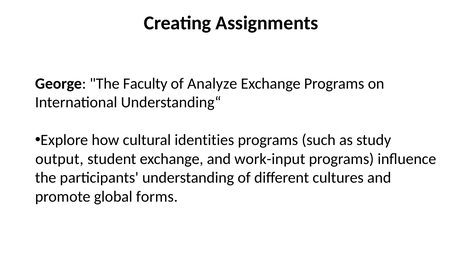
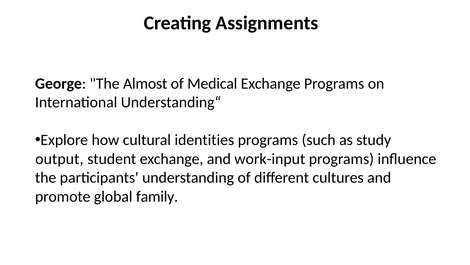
Faculty: Faculty -> Almost (145, 83)
Analyze: Analyze -> Medical (212, 83)
forms: forms -> family (157, 196)
